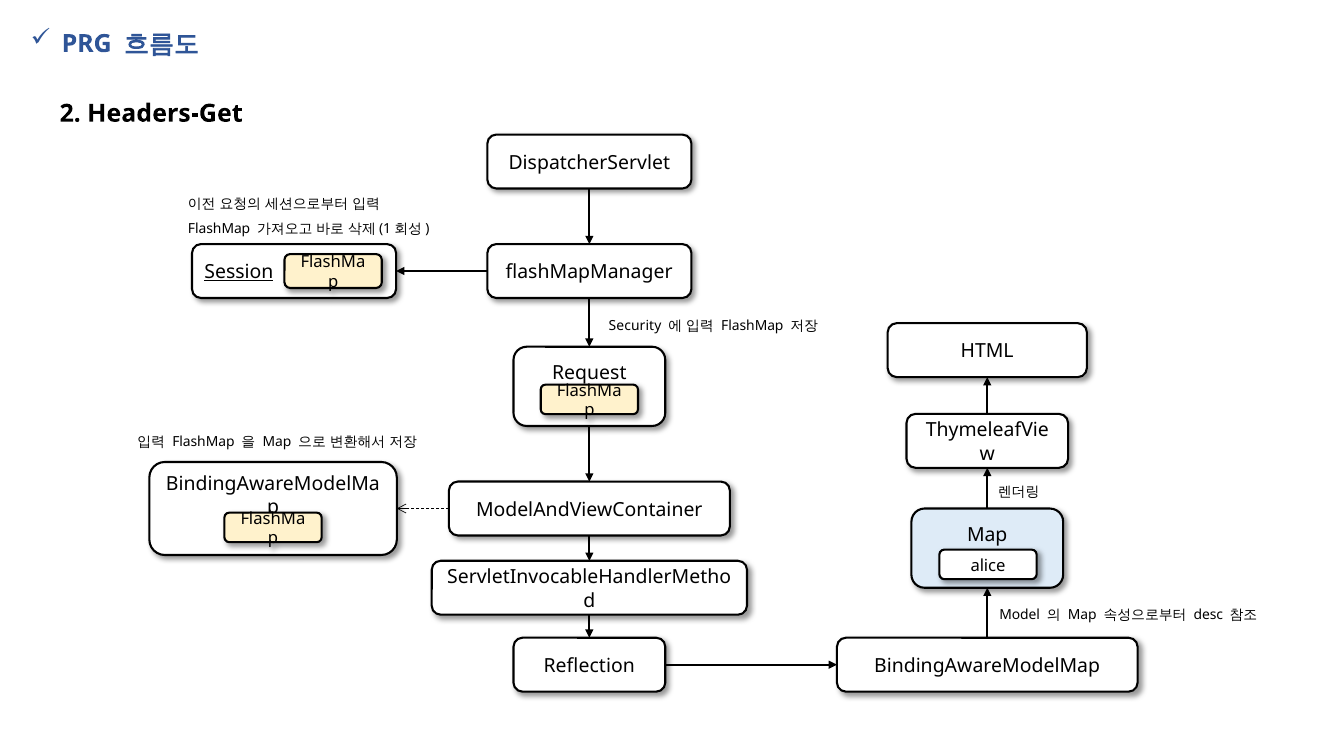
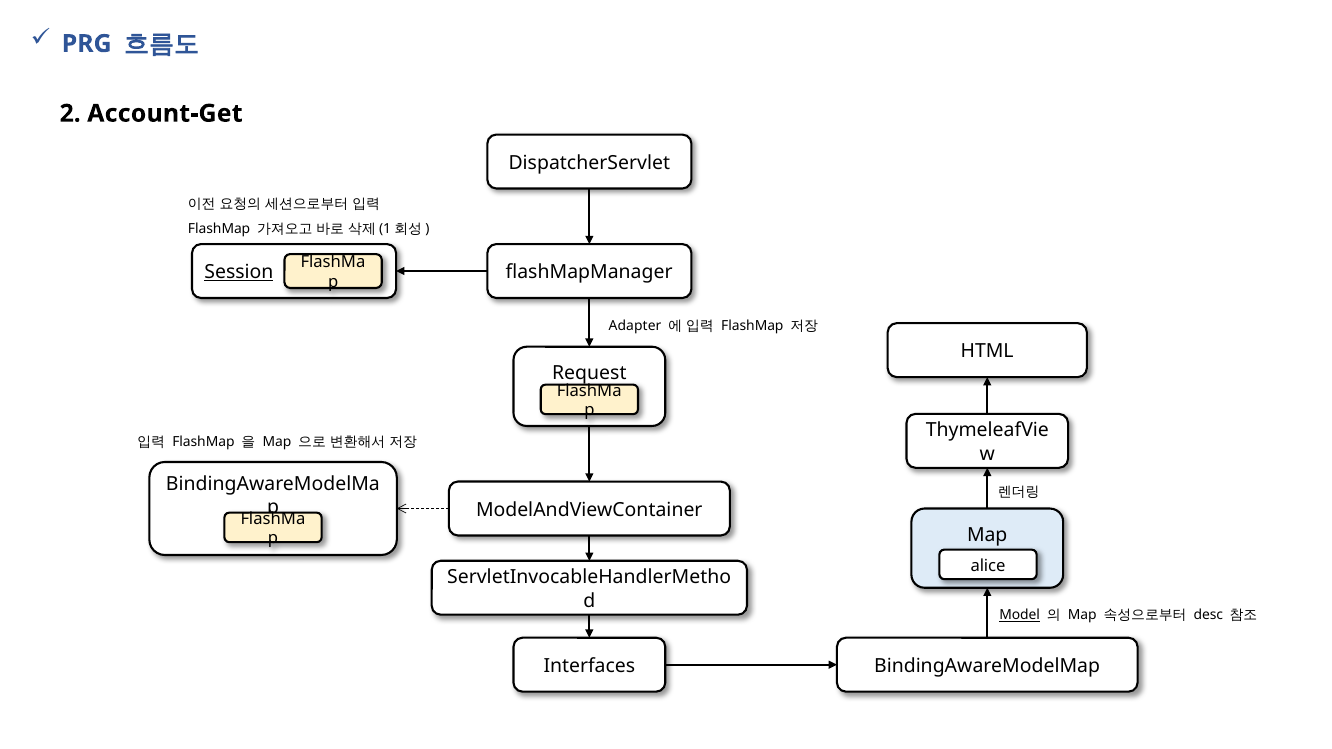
Headers-Get: Headers-Get -> Account-Get (165, 113)
Security: Security -> Adapter (635, 326)
Model underline: none -> present (1020, 615)
Reflection: Reflection -> Interfaces (589, 666)
